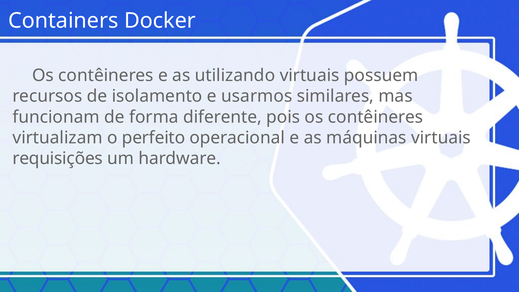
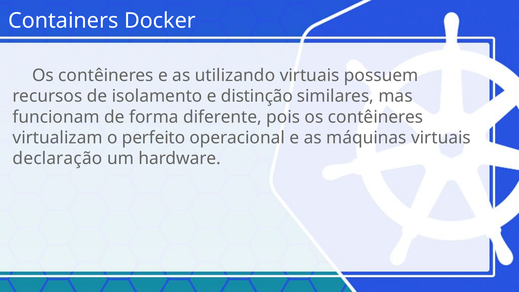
usarmos: usarmos -> distinção (257, 96)
requisições: requisições -> declaração (57, 159)
